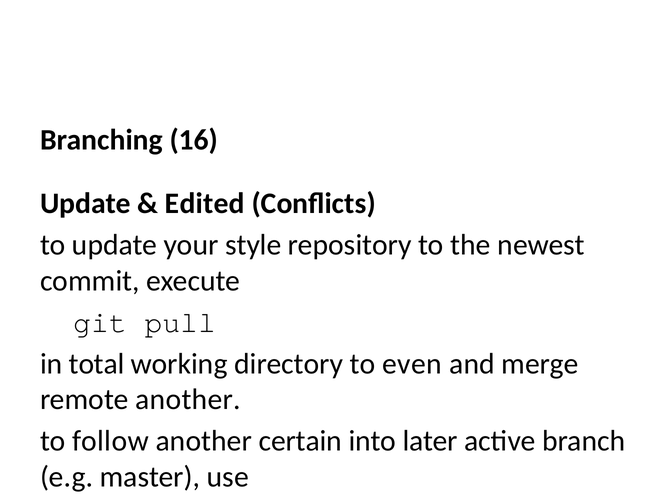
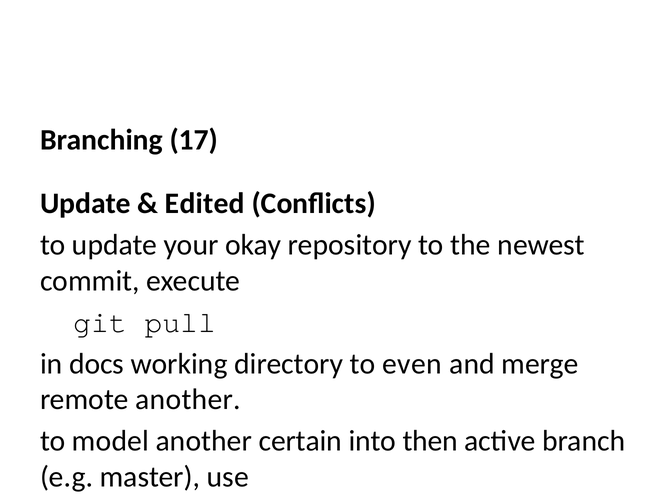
16: 16 -> 17 (194, 140)
style: style -> okay (253, 245)
total: total -> docs (97, 364)
follow: follow -> model (110, 441)
later: later -> then (430, 441)
